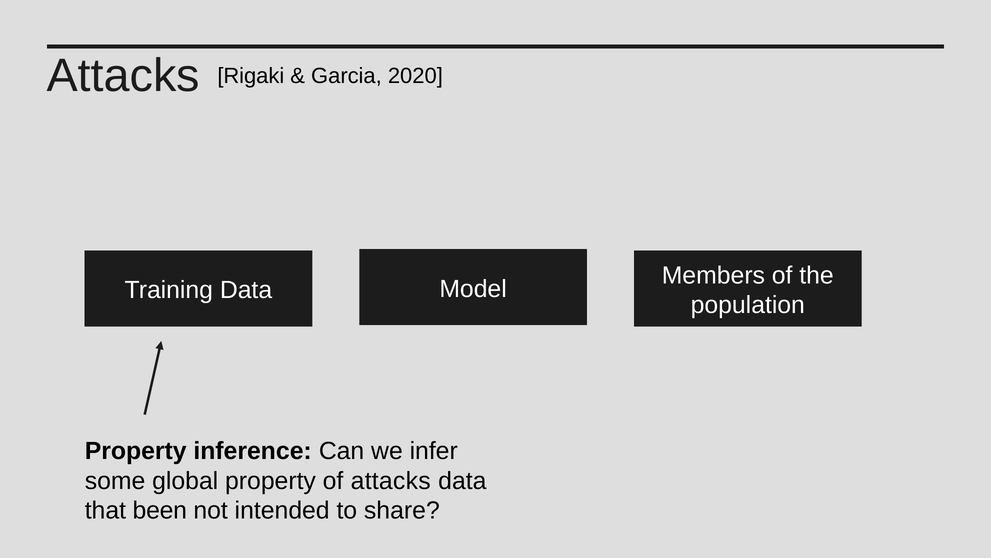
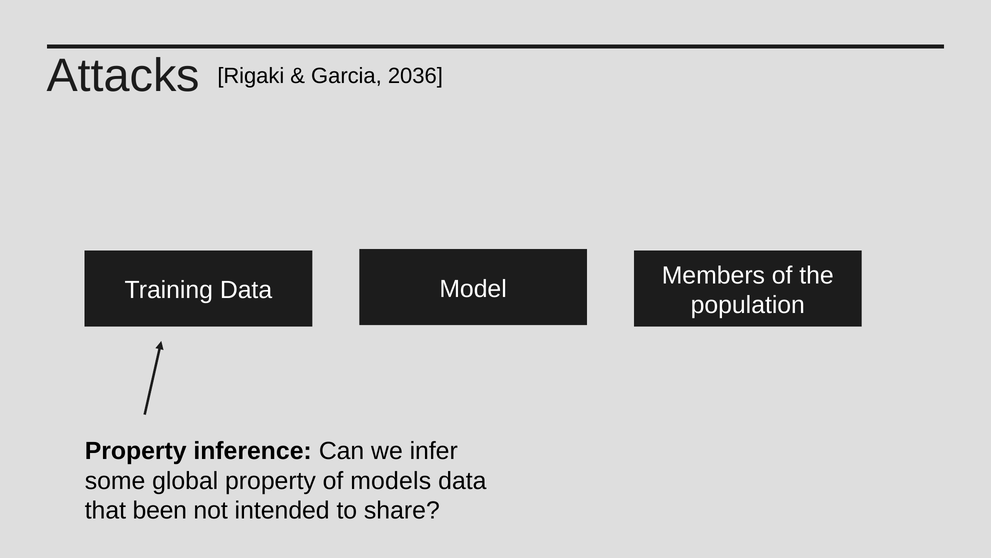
2020: 2020 -> 2036 (415, 76)
of attacks: attacks -> models (391, 480)
